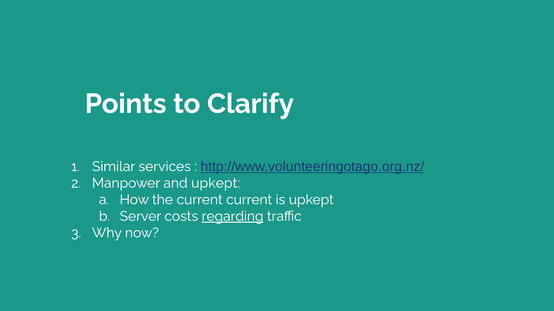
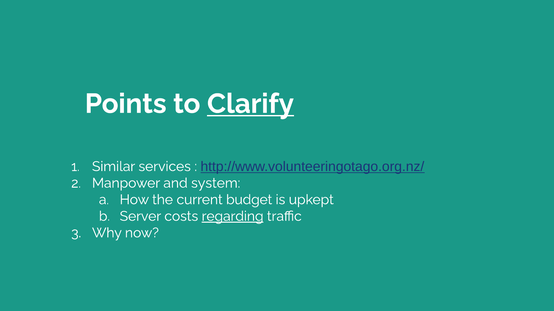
Clarify underline: none -> present (250, 104)
and upkept: upkept -> system (216, 183)
current current: current -> budget (249, 200)
